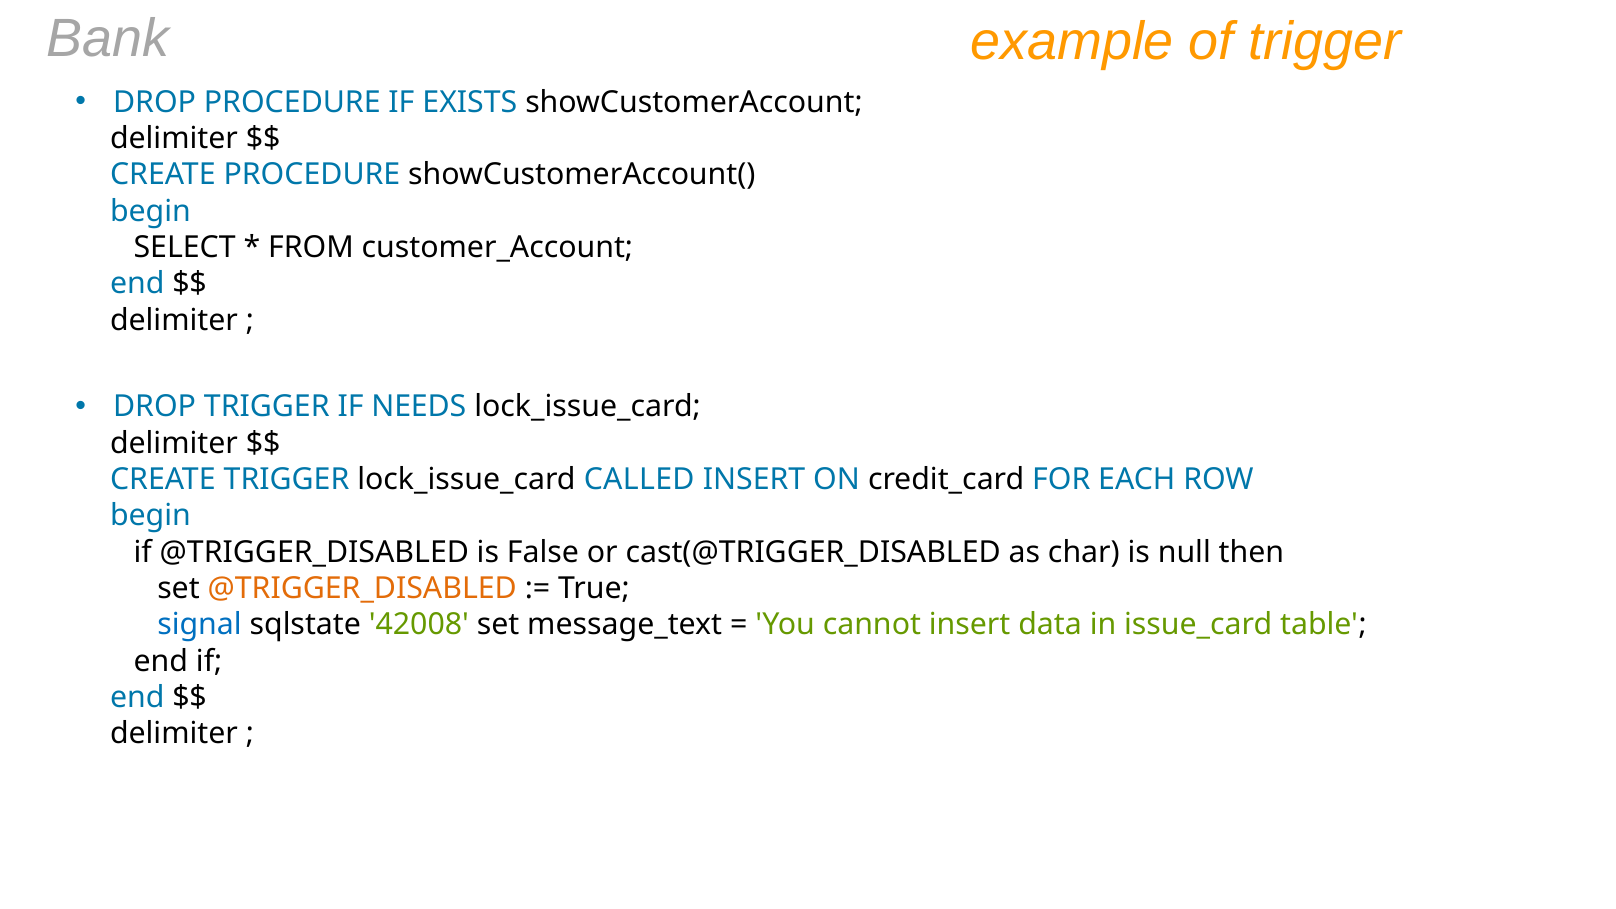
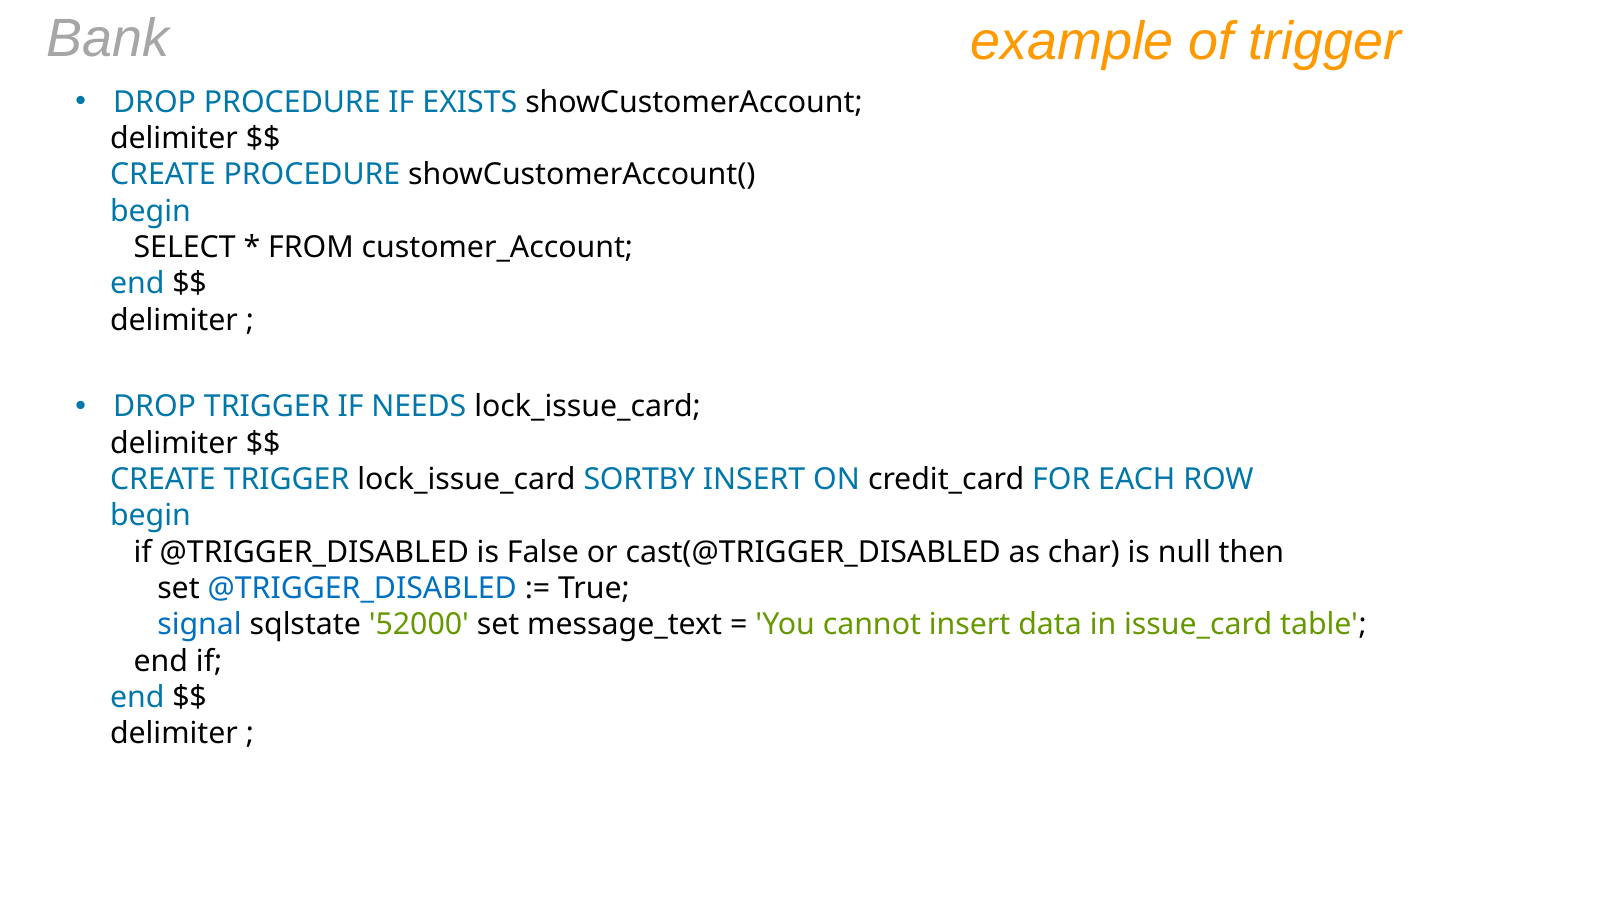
CALLED: CALLED -> SORTBY (639, 479)
@TRIGGER_DISABLED colour: orange -> blue (362, 589)
42008: 42008 -> 52000 (419, 625)
